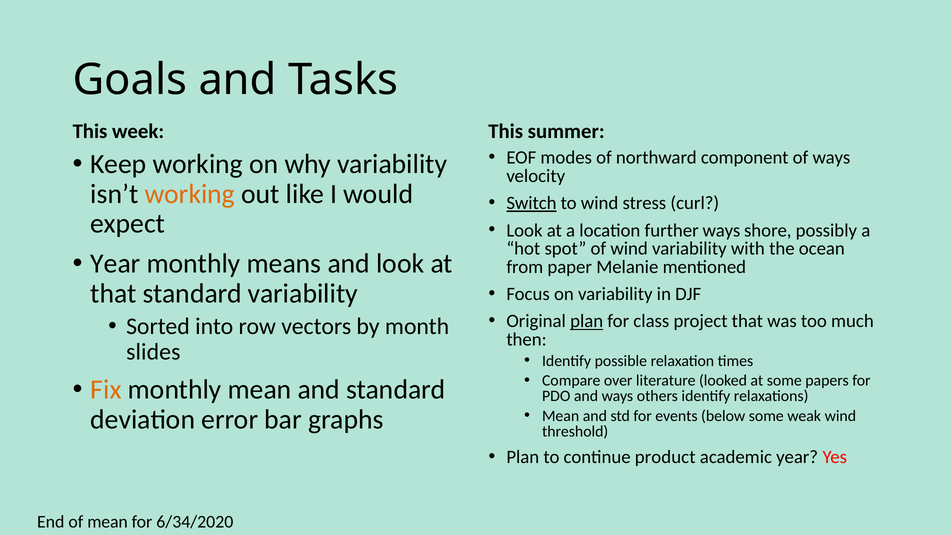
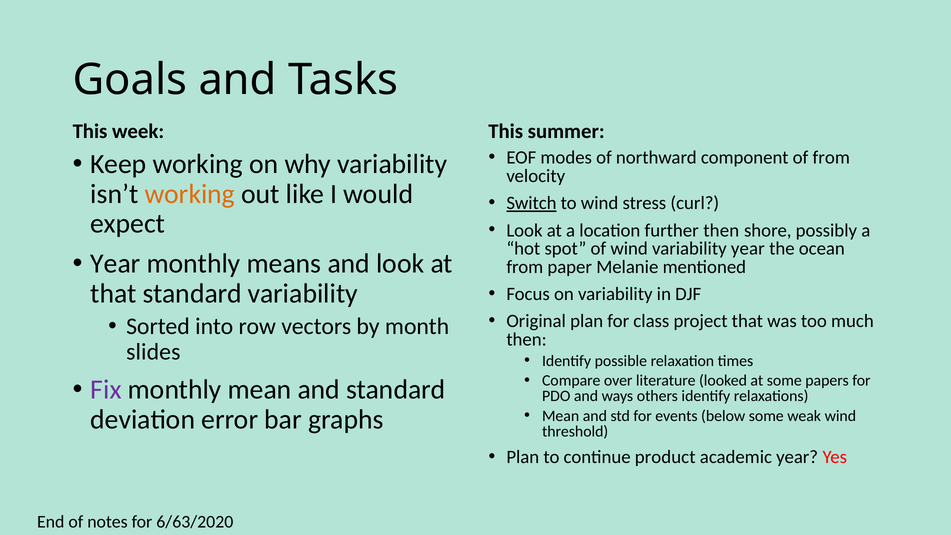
of ways: ways -> from (831, 158)
further ways: ways -> then (721, 230)
variability with: with -> year (748, 249)
plan underline: present -> none (587, 321)
Fix colour: orange -> purple (106, 390)
of mean: mean -> notes (107, 522)
6/34/2020: 6/34/2020 -> 6/63/2020 (195, 522)
